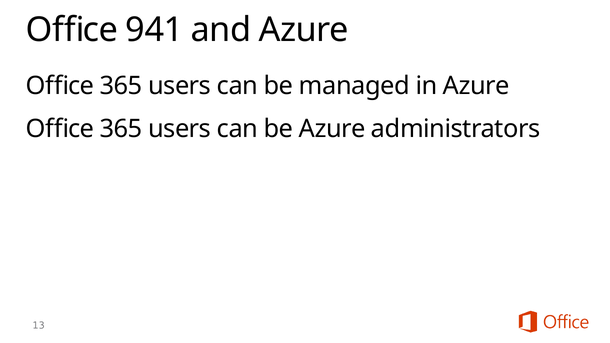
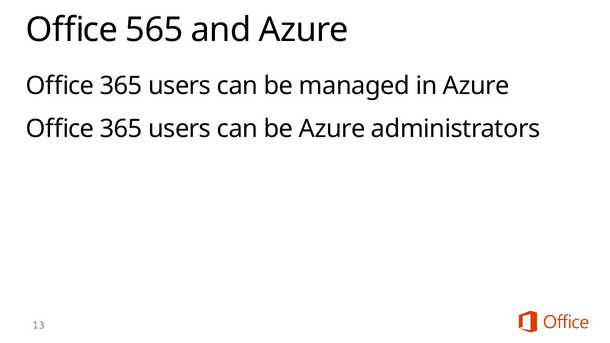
941: 941 -> 565 (155, 30)
